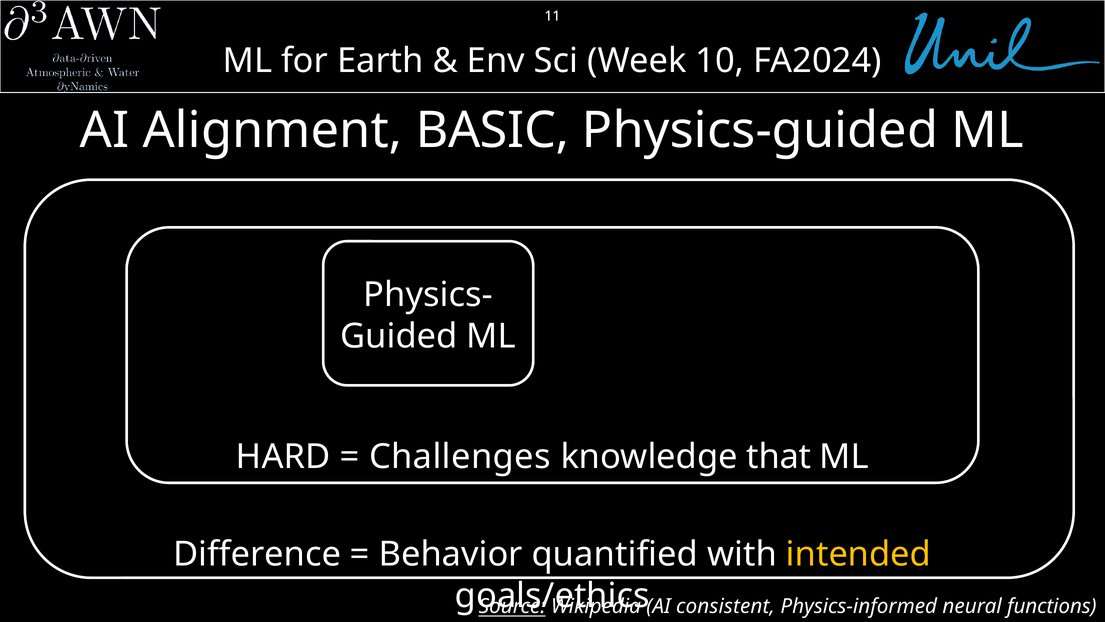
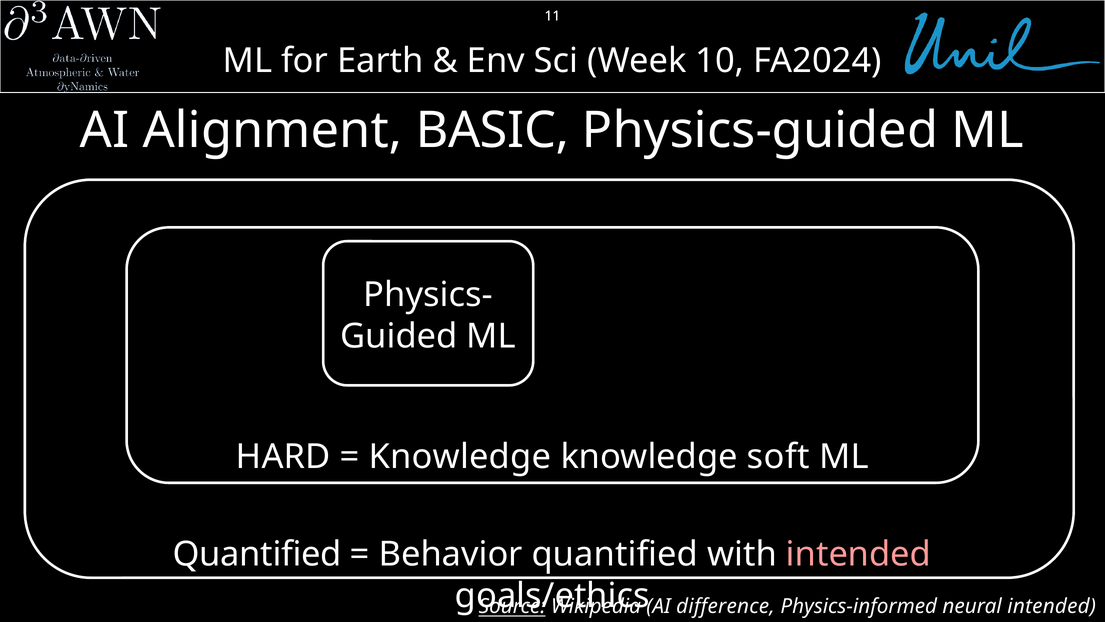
Challenges: Challenges -> Knowledge (460, 457)
that: that -> soft (778, 457)
Difference: Difference -> Quantified (257, 554)
intended colour: yellow -> pink (859, 554)
consistent: consistent -> difference (725, 606)
neural functions: functions -> intended (1052, 606)
